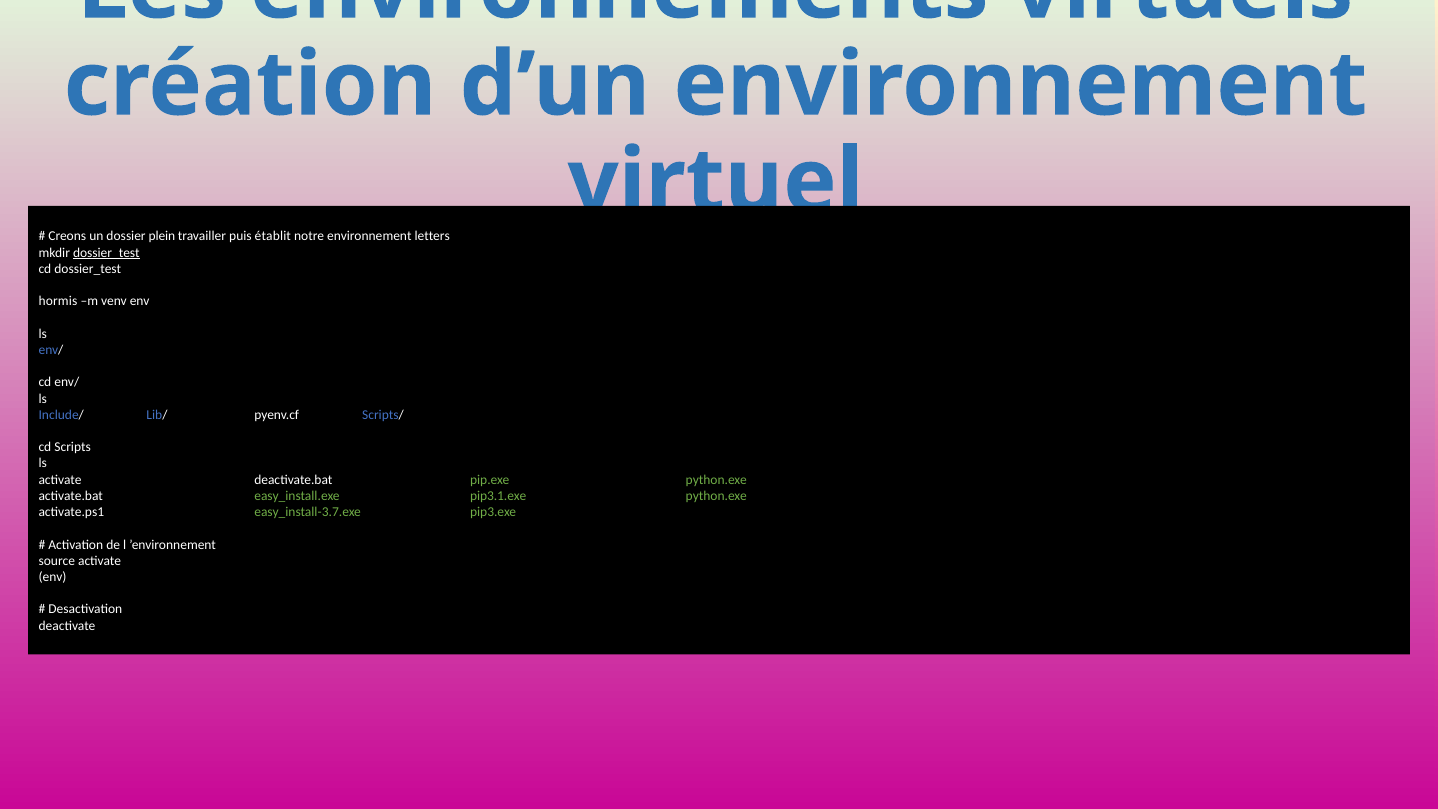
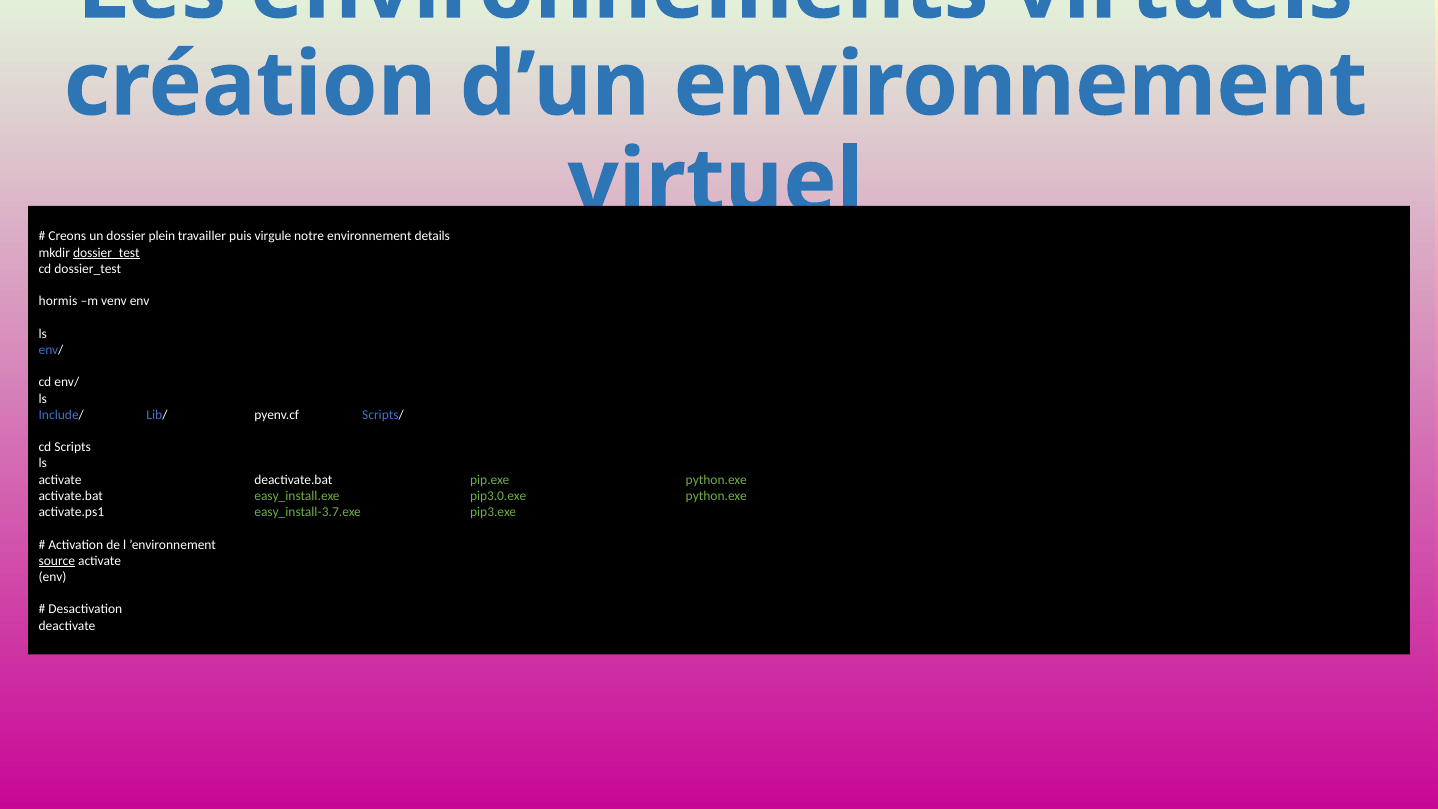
établit: établit -> virgule (273, 236)
letters: letters -> details (432, 236)
pip3.1.exe: pip3.1.exe -> pip3.0.exe (498, 496)
source underline: none -> present (57, 561)
